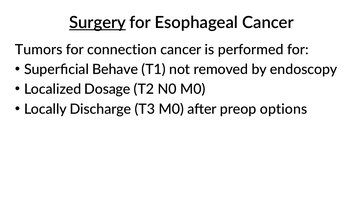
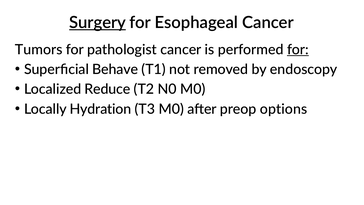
connection: connection -> pathologist (122, 50)
for underline: none -> present (298, 50)
Dosage: Dosage -> Reduce (107, 89)
Discharge: Discharge -> Hydration (100, 109)
